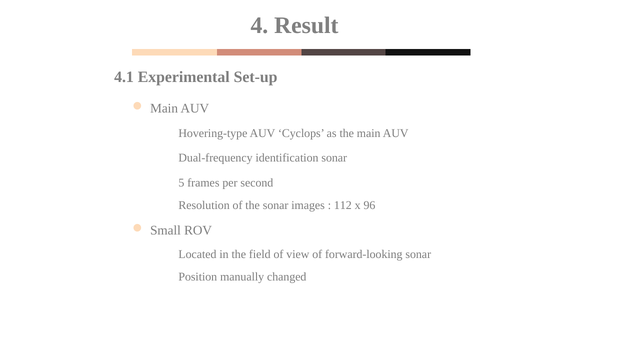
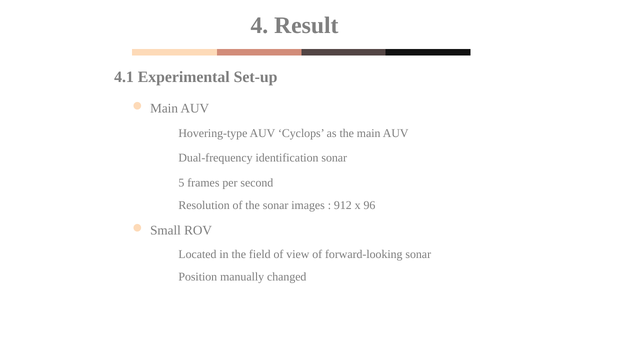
112: 112 -> 912 (343, 205)
